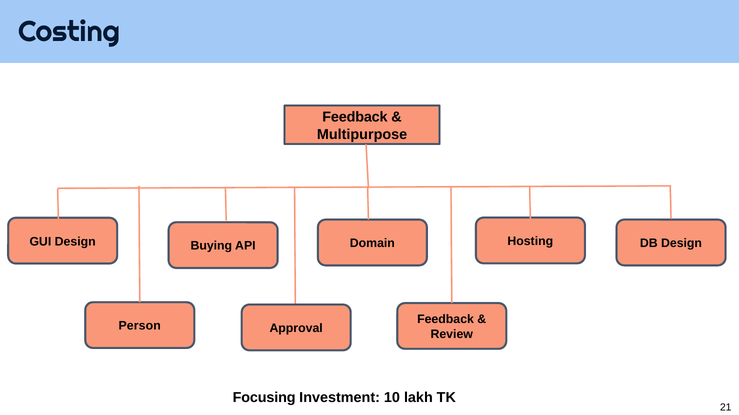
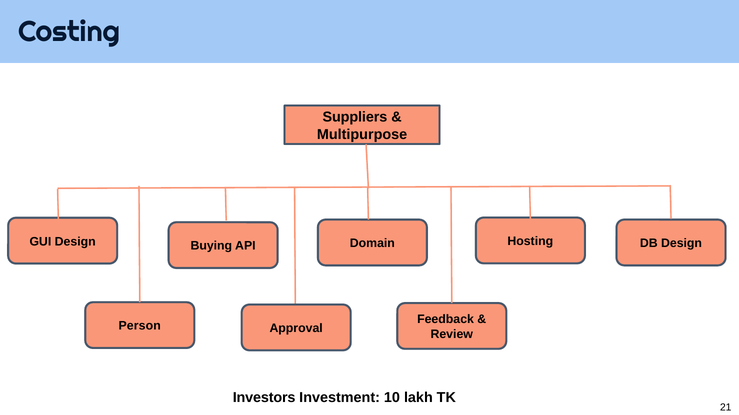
Feedback: Feedback -> Suppliers (355, 117)
Focusing: Focusing -> Investors (264, 398)
